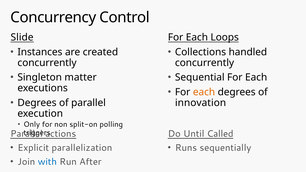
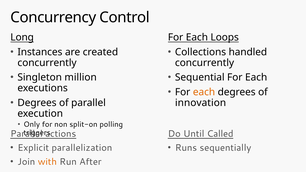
Slide: Slide -> Long (22, 37)
matter: matter -> million (81, 77)
with colour: blue -> orange (47, 162)
